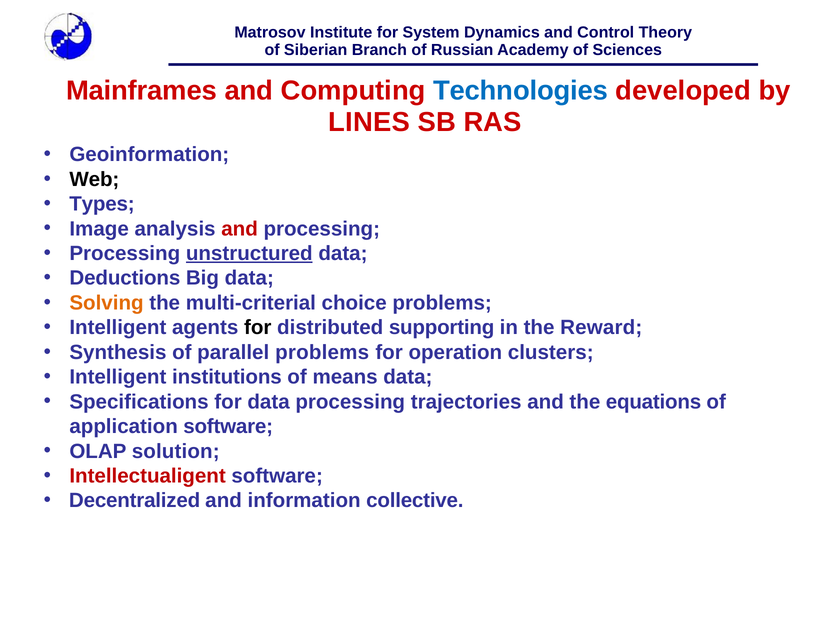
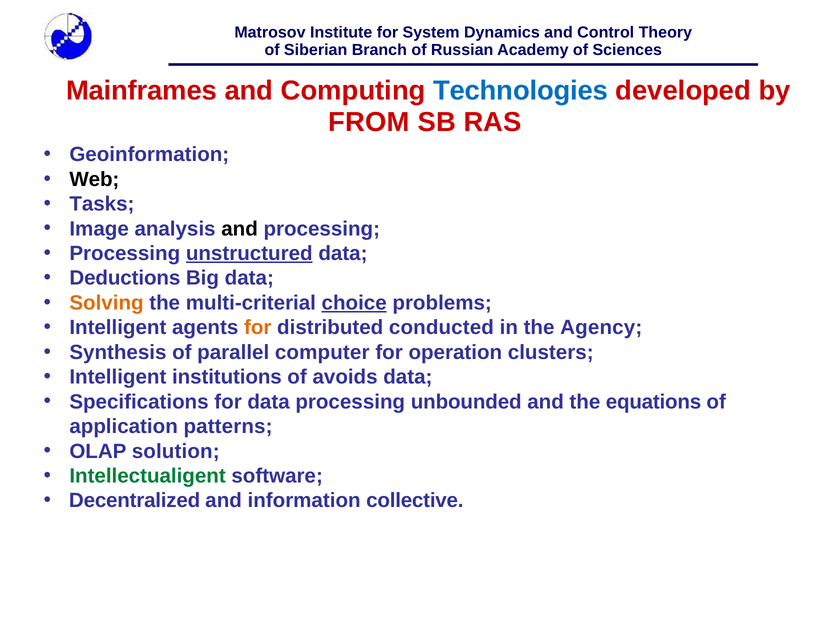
LINES: LINES -> FROM (369, 122)
Types: Types -> Tasks (102, 204)
and colour: red -> black (240, 228)
choice underline: none -> present (354, 303)
for colour: black -> orange (258, 327)
supporting: supporting -> conducted (441, 327)
Reward: Reward -> Agency (601, 327)
parallel problems: problems -> computer (322, 352)
means: means -> avoids (345, 377)
trajectories: trajectories -> unbounded (466, 401)
application software: software -> patterns (228, 426)
Intellectualigent colour: red -> green (148, 475)
